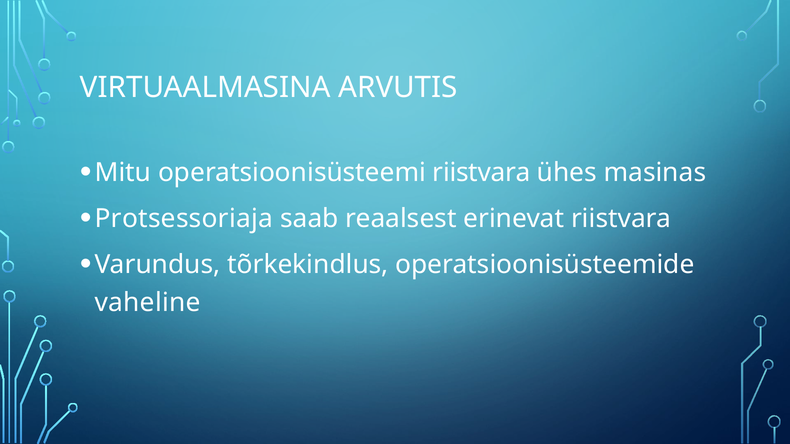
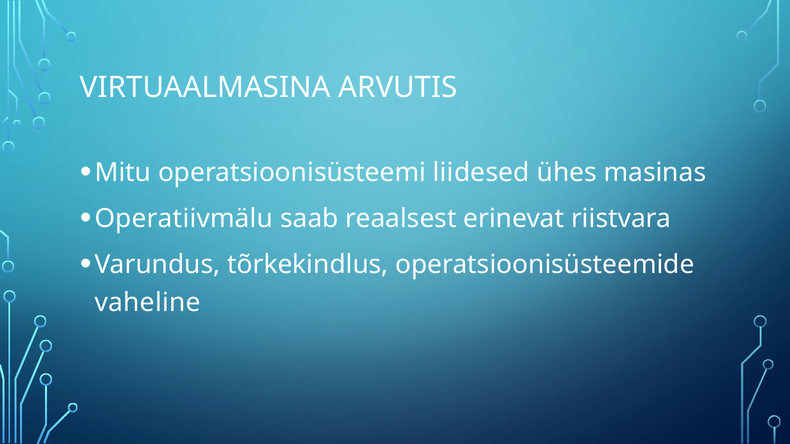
operatsioonisüsteemi riistvara: riistvara -> liidesed (481, 173)
Protsessoriaja: Protsessoriaja -> Operatiivmälu (184, 219)
